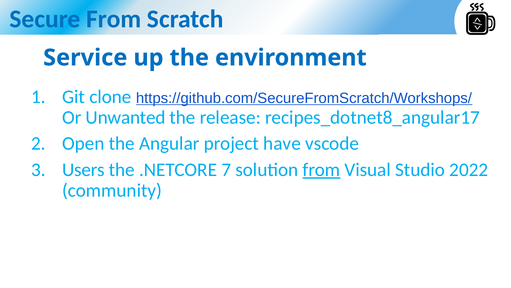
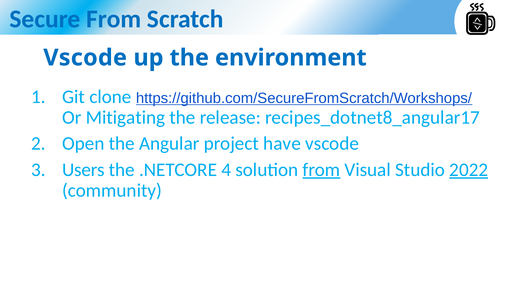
Service: Service -> Vscode (85, 58)
Unwanted: Unwanted -> Mitigating (125, 117)
7: 7 -> 4 (226, 169)
2022 underline: none -> present (469, 169)
